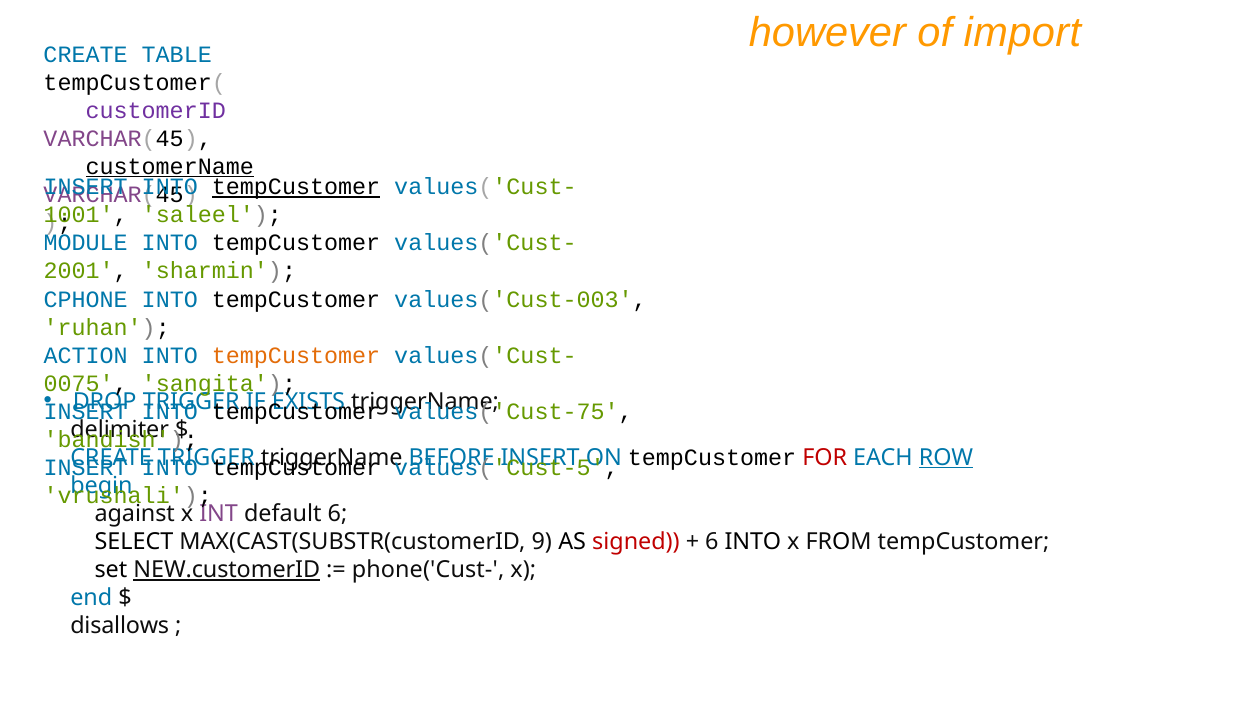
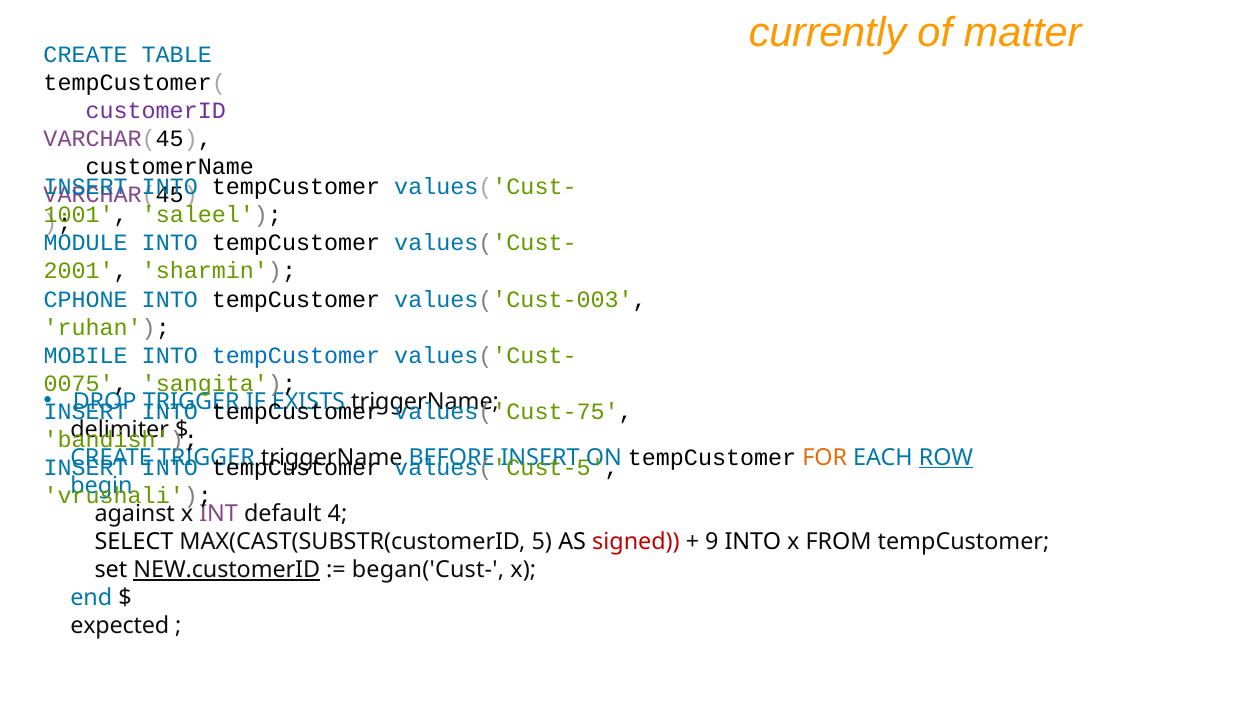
however: however -> currently (827, 32)
import: import -> matter (1023, 32)
customerName underline: present -> none (170, 166)
tempCustomer underline: present -> none (296, 187)
ACTION: ACTION -> MOBILE (86, 355)
tempCustomer colour: orange -> blue (296, 355)
FOR colour: red -> orange (825, 457)
default 6: 6 -> 4 (338, 513)
9: 9 -> 5 (542, 541)
6: 6 -> 9 (712, 541)
phone('Cust-: phone('Cust- -> began('Cust- (428, 569)
disallows: disallows -> expected (120, 626)
